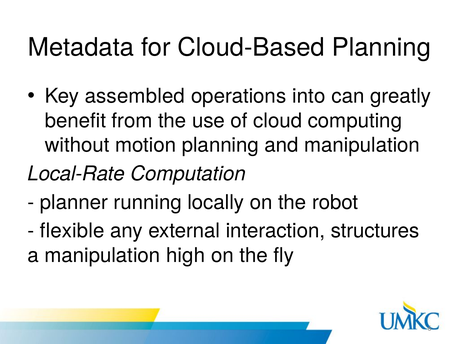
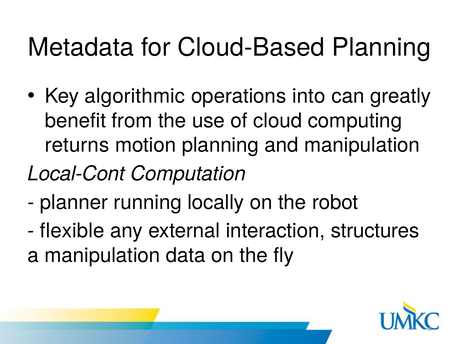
assembled: assembled -> algorithmic (135, 96)
without: without -> returns (77, 145)
Local-Rate: Local-Rate -> Local-Cont (76, 174)
high: high -> data (186, 256)
